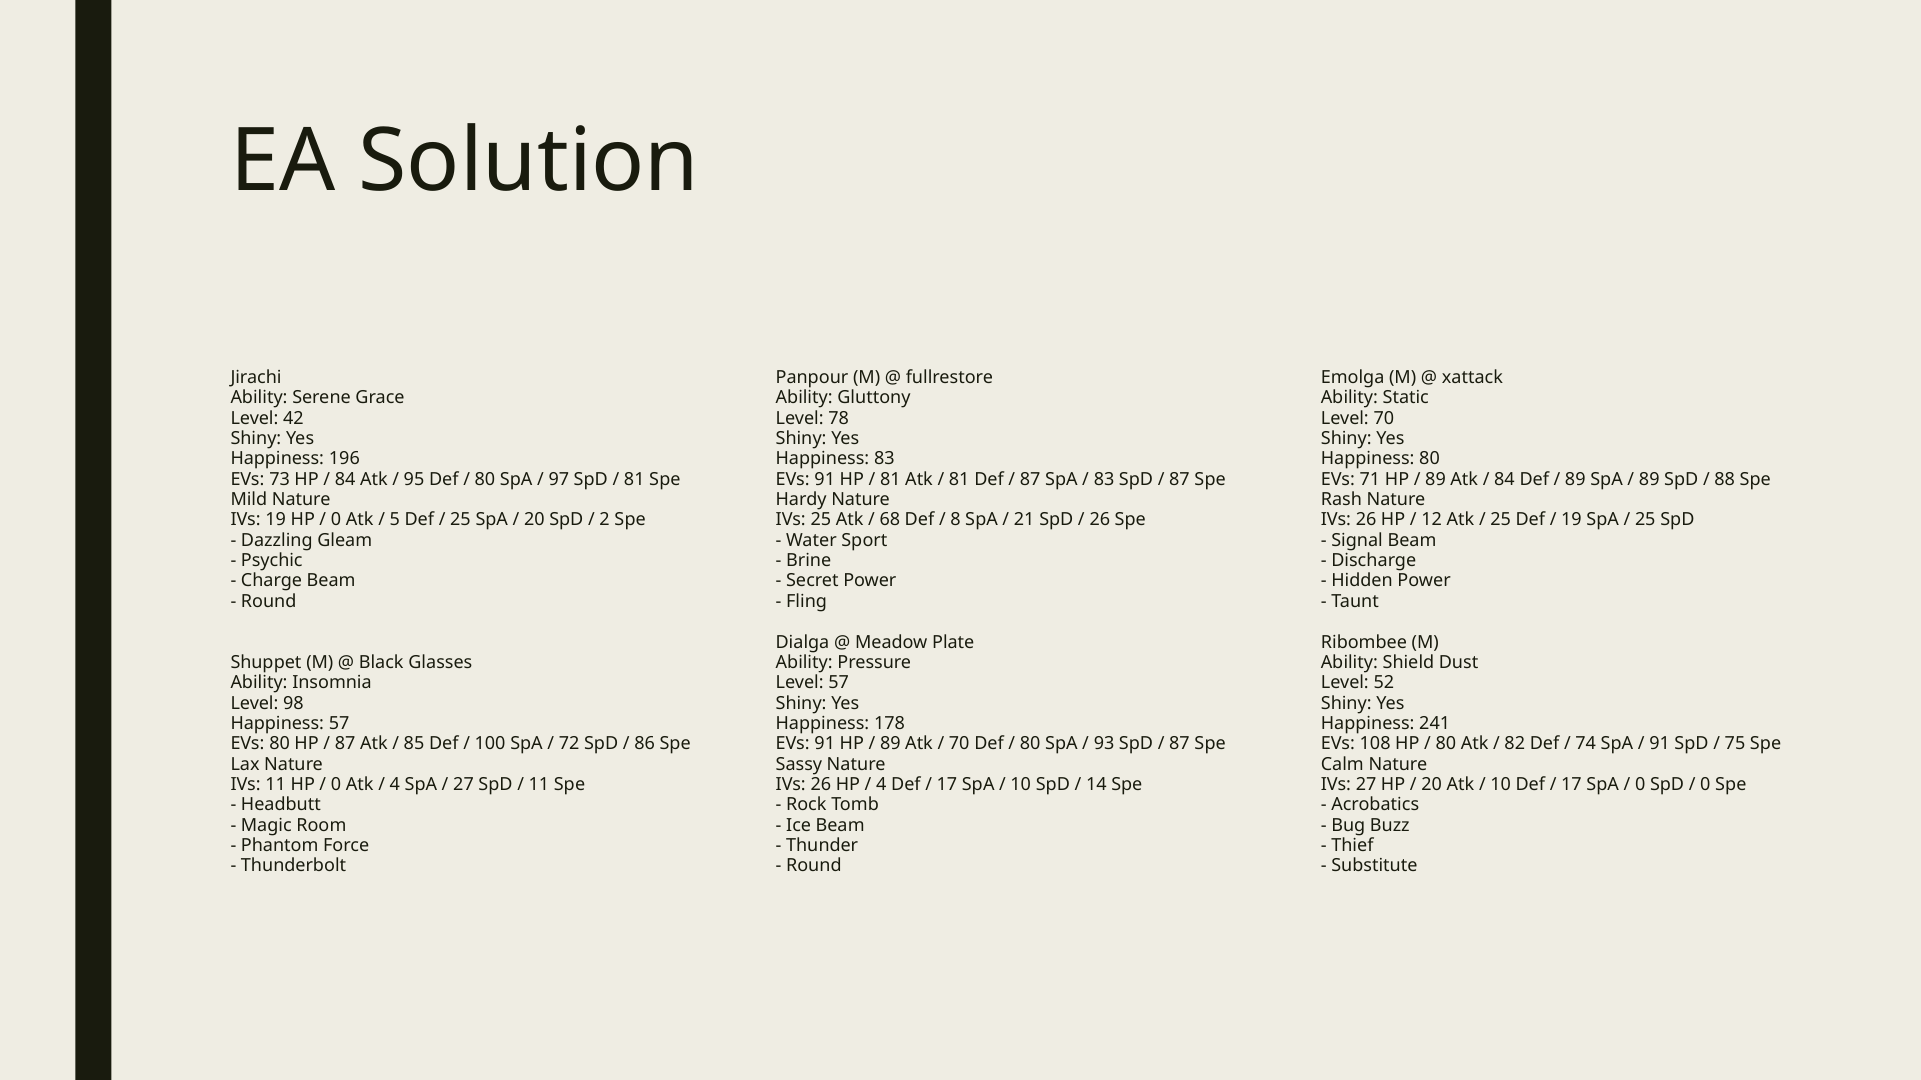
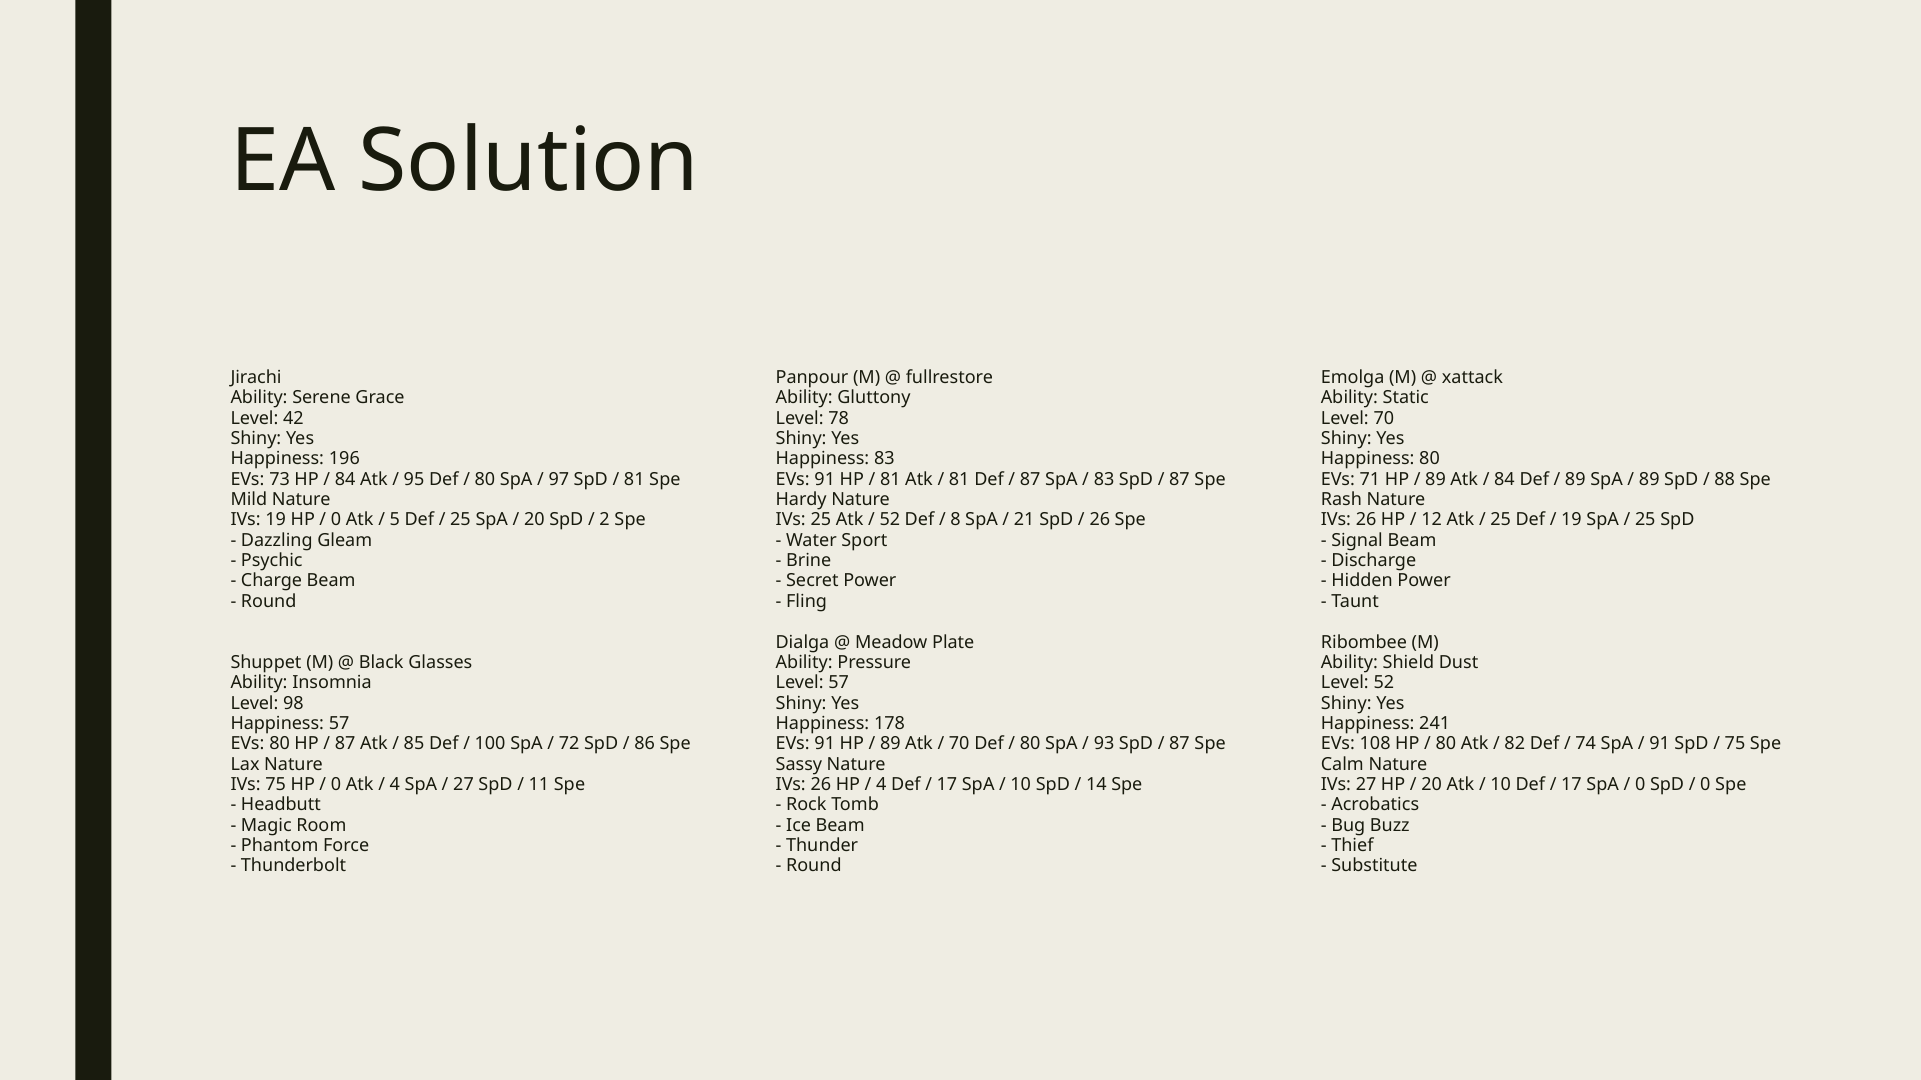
68: 68 -> 52 (890, 520)
IVs 11: 11 -> 75 (276, 785)
